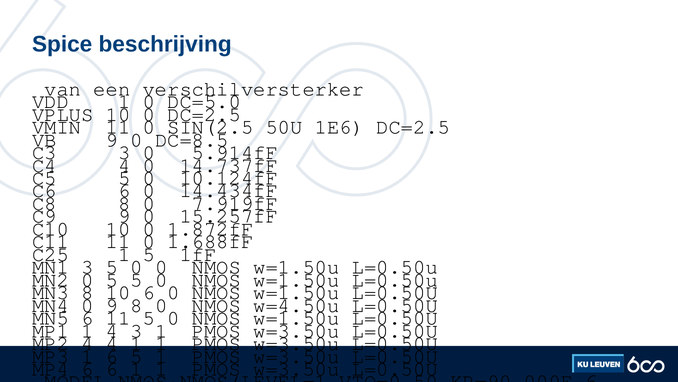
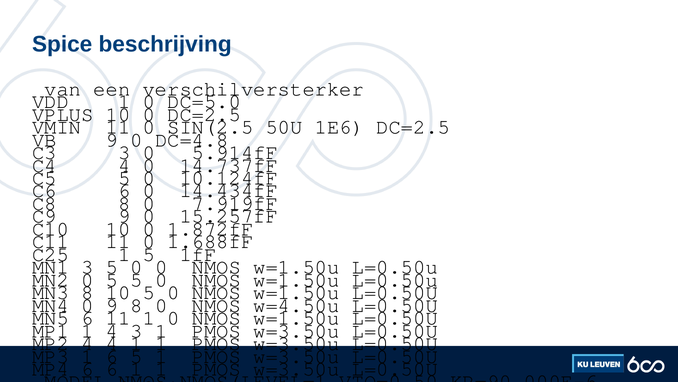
DC=8.5: DC=8.5 -> DC=4.8 (192, 140)
6: 6 -> 5 (149, 292)
5: 5 -> 1 (149, 318)
